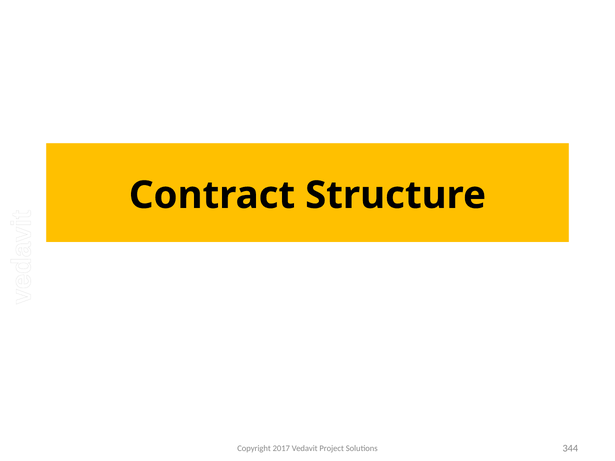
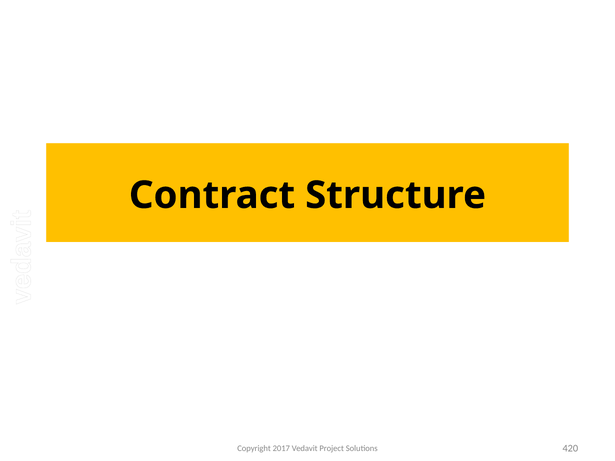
344: 344 -> 420 (570, 449)
